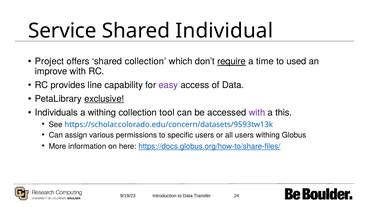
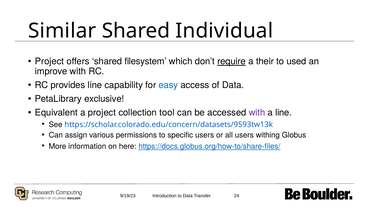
Service: Service -> Similar (62, 31)
shared collection: collection -> filesystem (146, 61)
time: time -> their (265, 61)
easy colour: purple -> blue (168, 85)
exclusive underline: present -> none (104, 99)
Individuals: Individuals -> Equivalent (56, 113)
a withing: withing -> project (102, 113)
a this: this -> line (284, 113)
